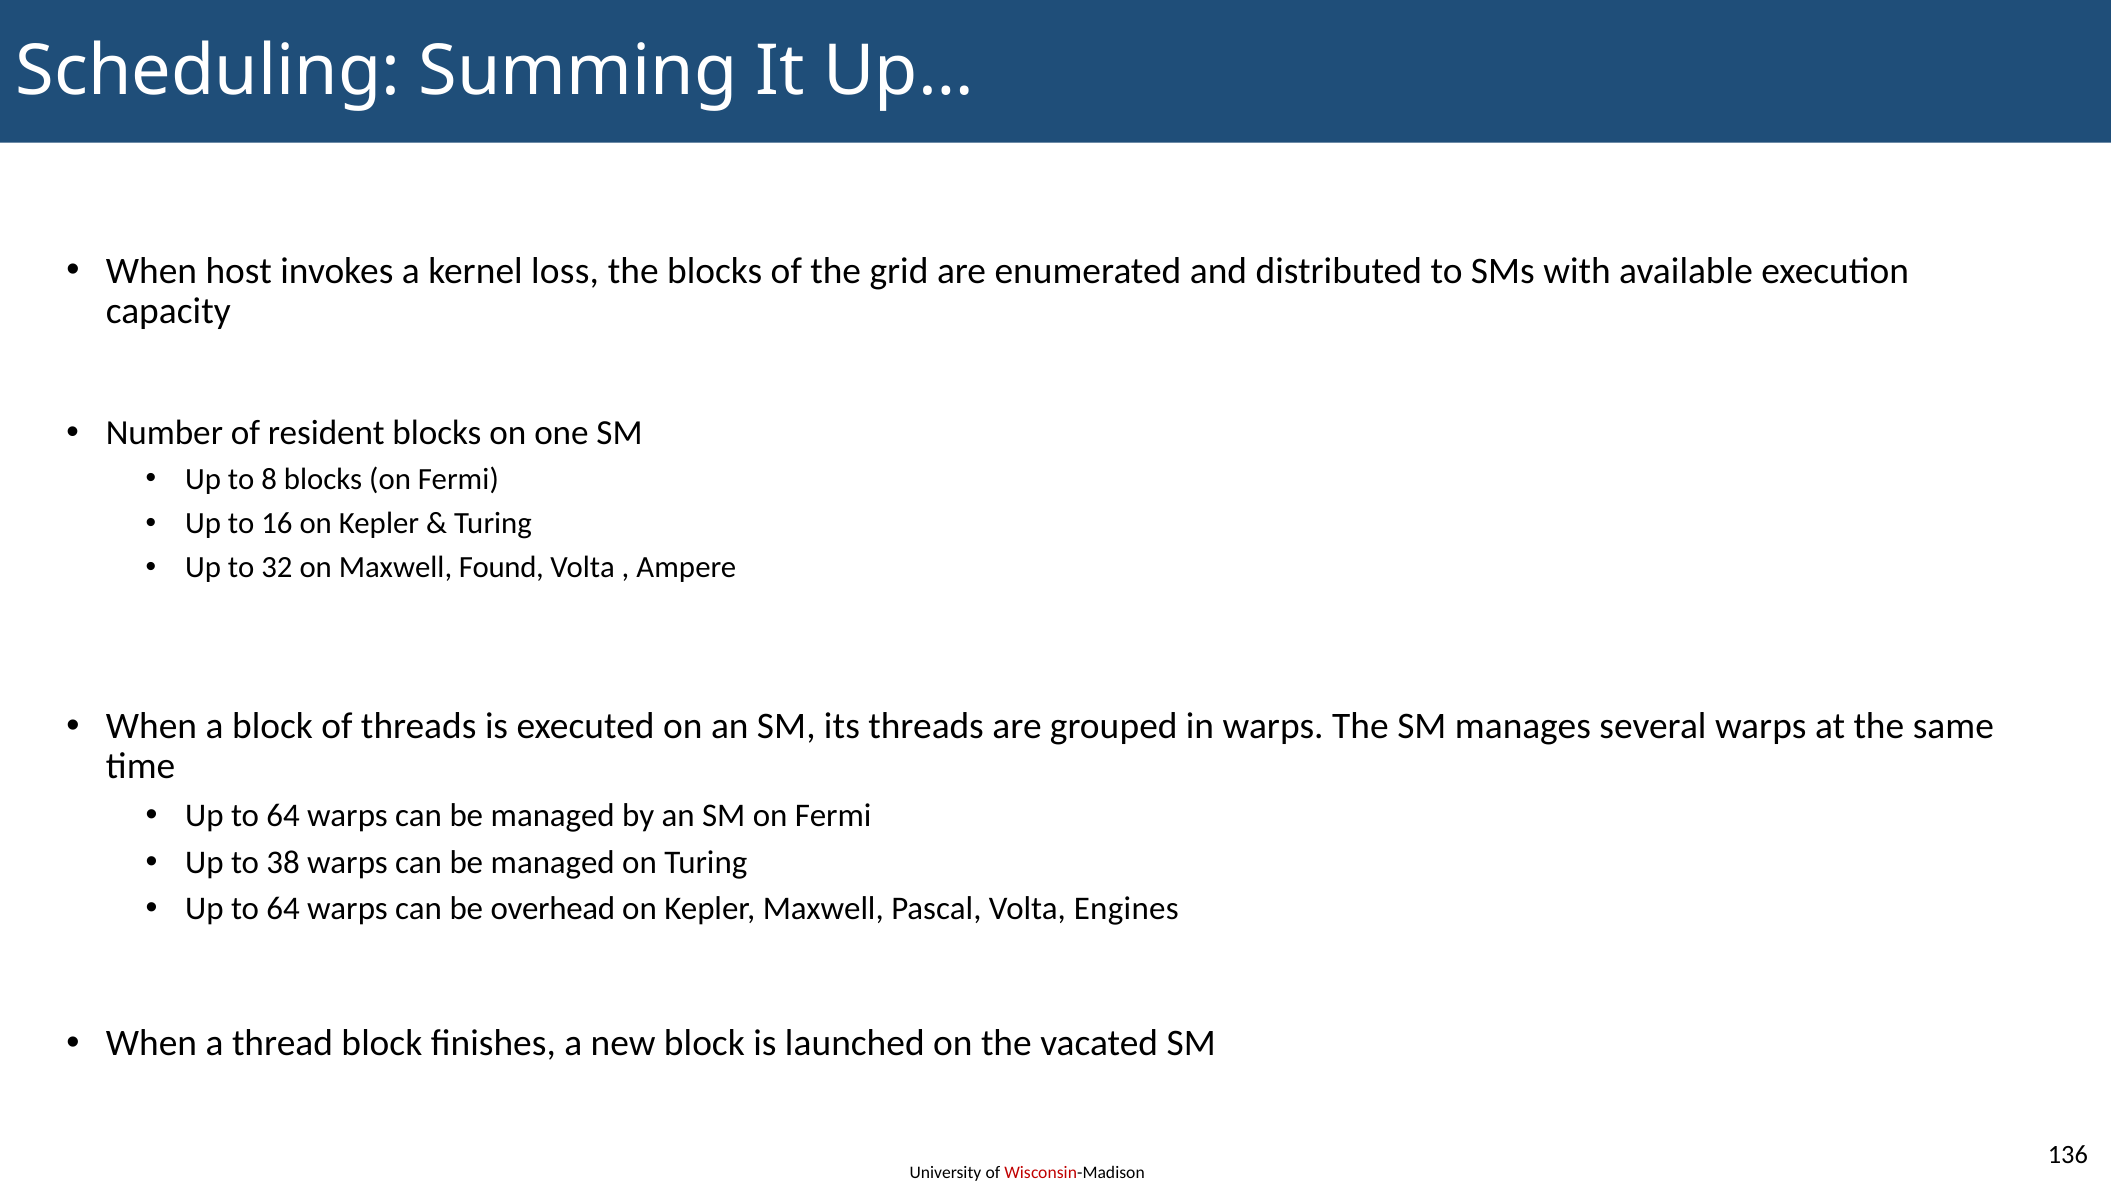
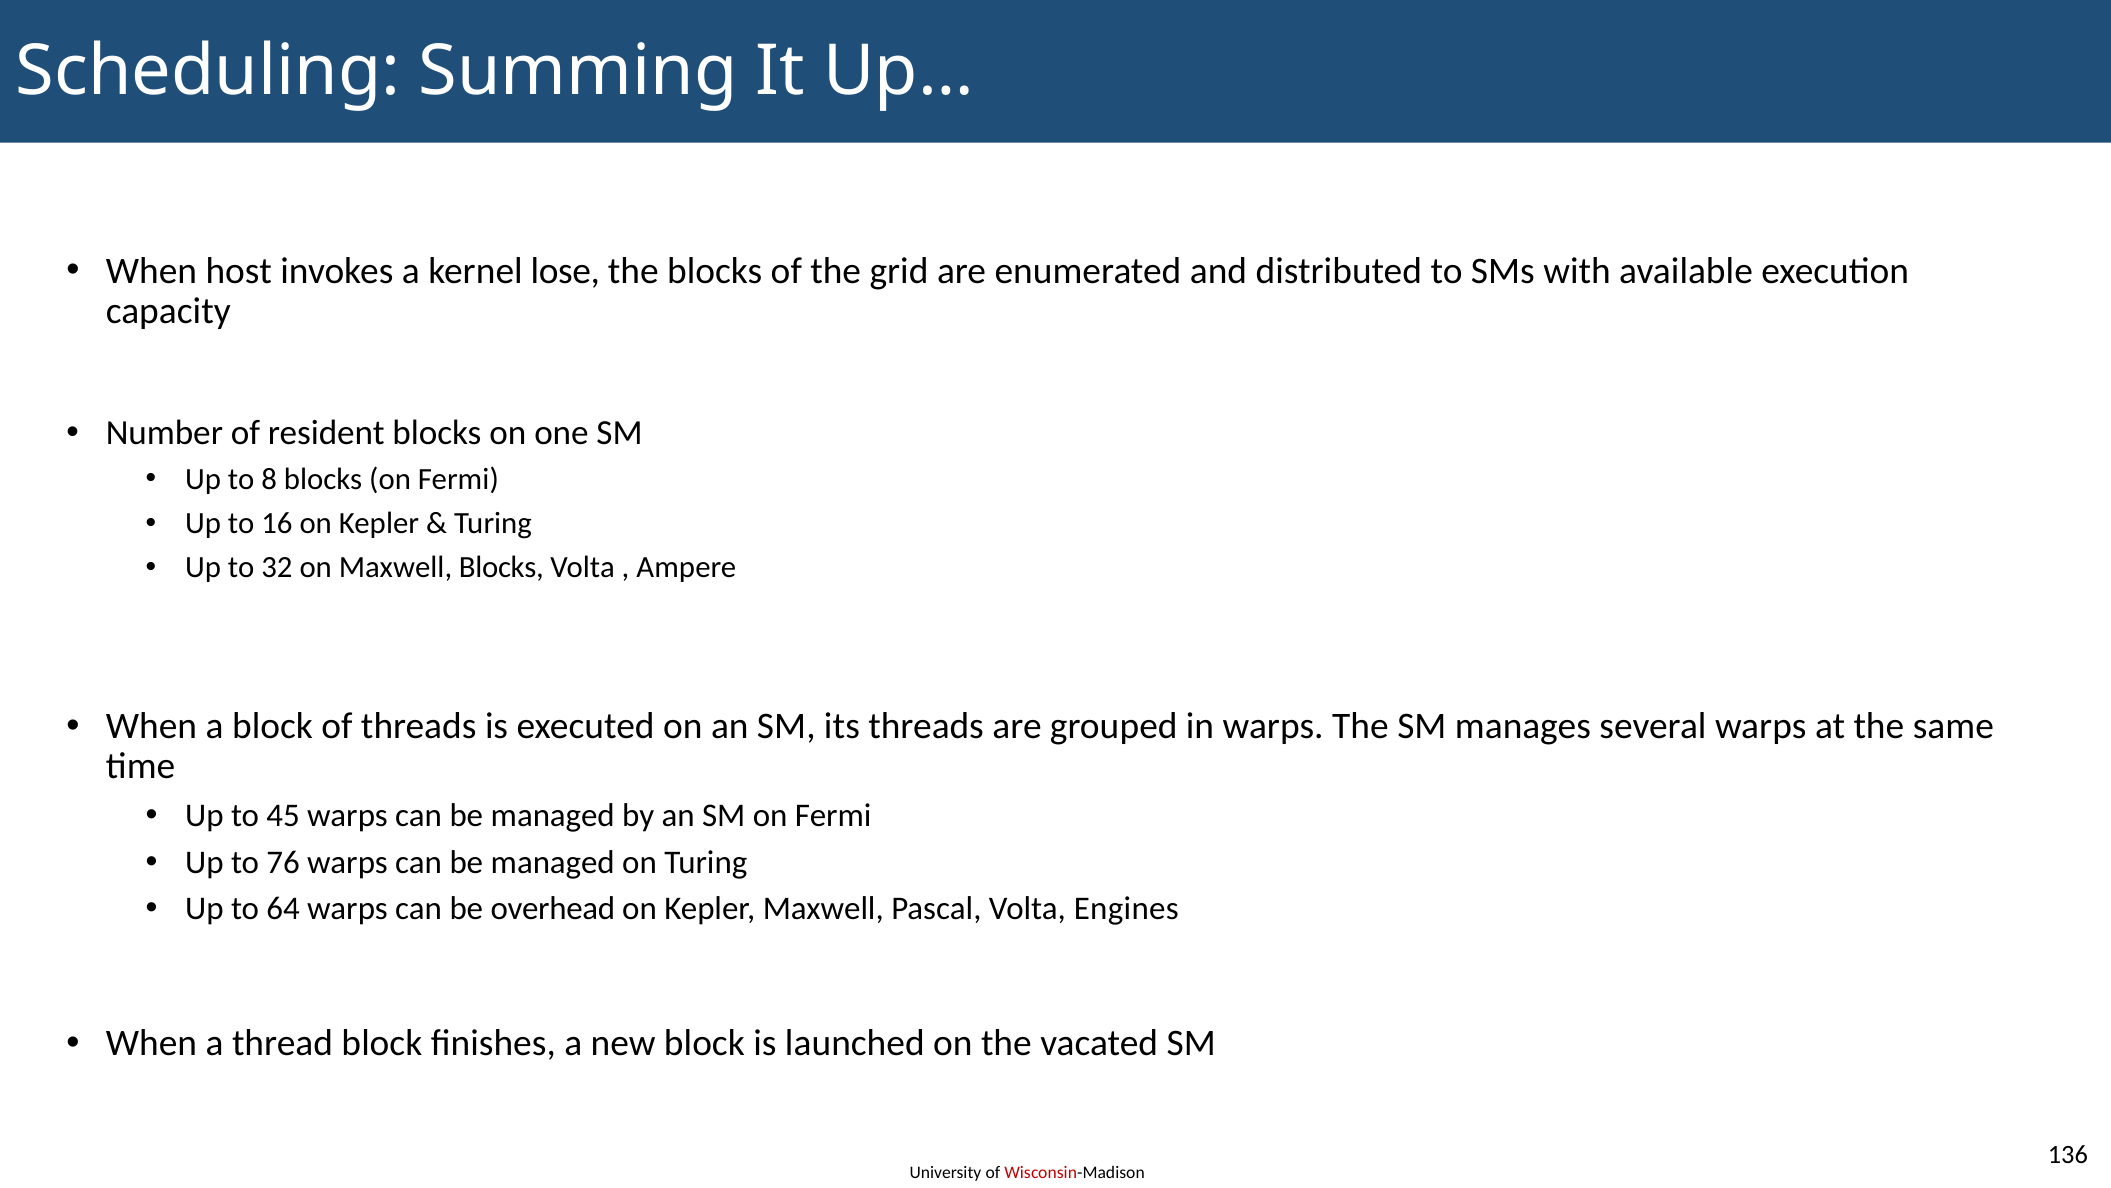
loss: loss -> lose (565, 271)
Maxwell Found: Found -> Blocks (501, 568)
64: 64 -> 45 (283, 815)
38: 38 -> 76 (283, 862)
